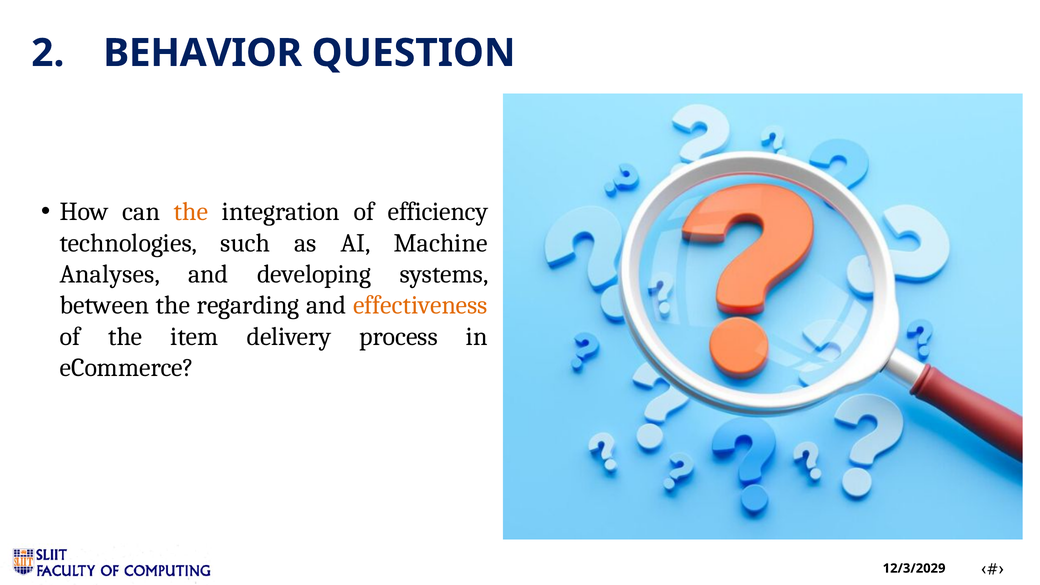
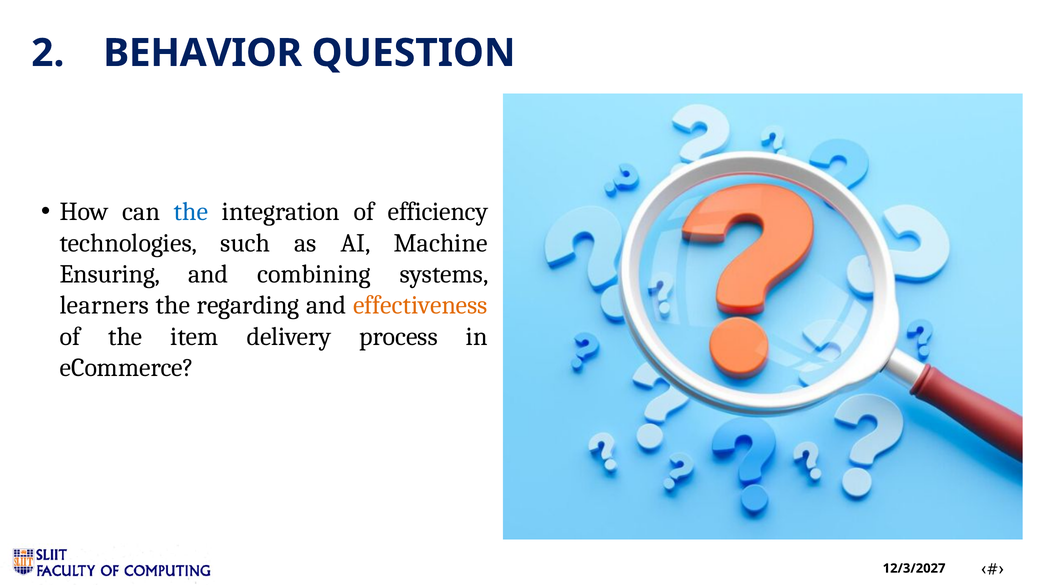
the colour: orange -> blue (191, 212)
Analyses: Analyses -> Ensuring (110, 274)
developing: developing -> combining (314, 274)
between: between -> learners (104, 305)
12/3/2029: 12/3/2029 -> 12/3/2027 (914, 568)
